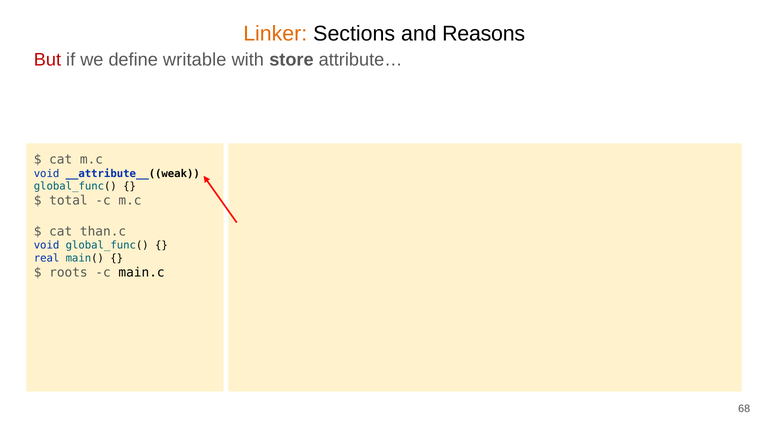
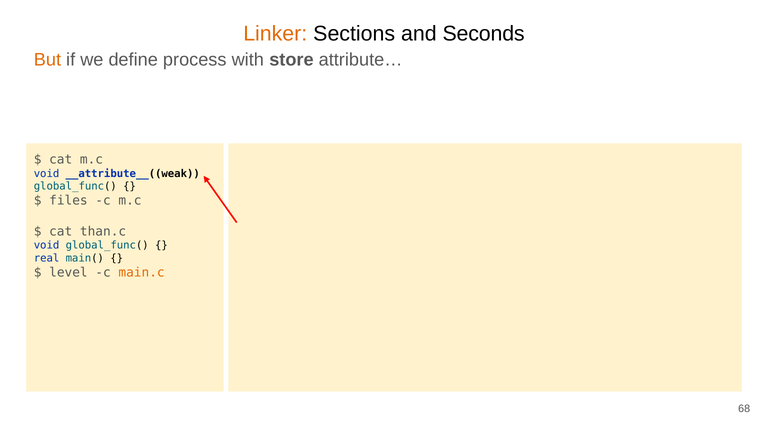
Reasons: Reasons -> Seconds (484, 34)
But colour: red -> orange (47, 60)
writable: writable -> process (195, 60)
total: total -> files (68, 201)
roots: roots -> level (68, 272)
main.c colour: black -> orange (142, 272)
